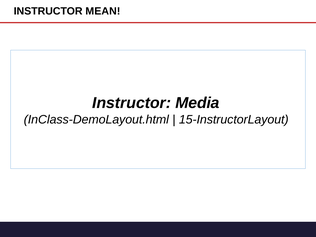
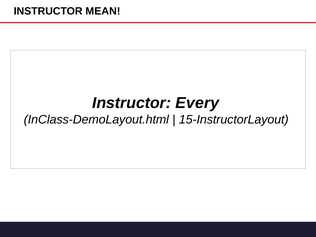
Media: Media -> Every (197, 103)
